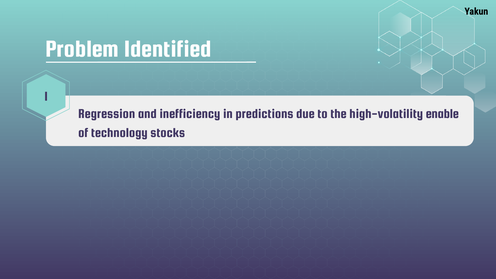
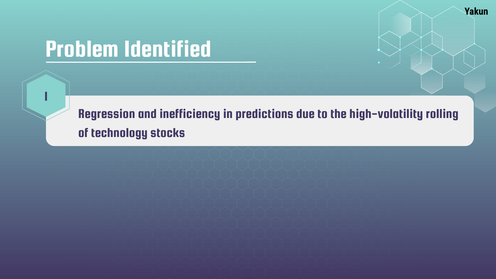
enable: enable -> rolling (442, 113)
